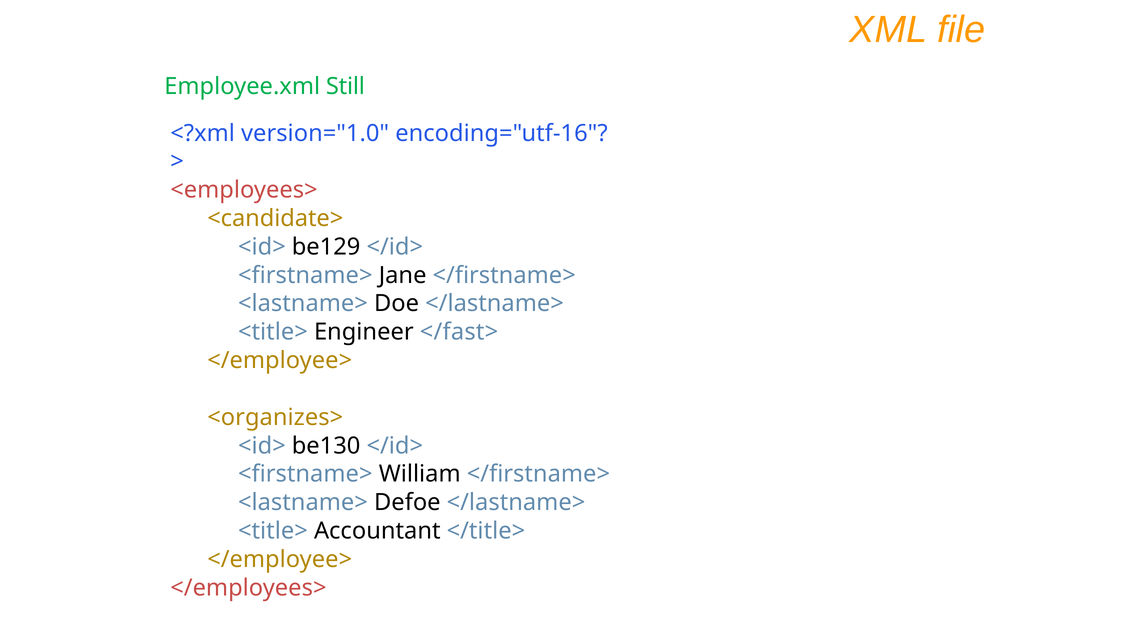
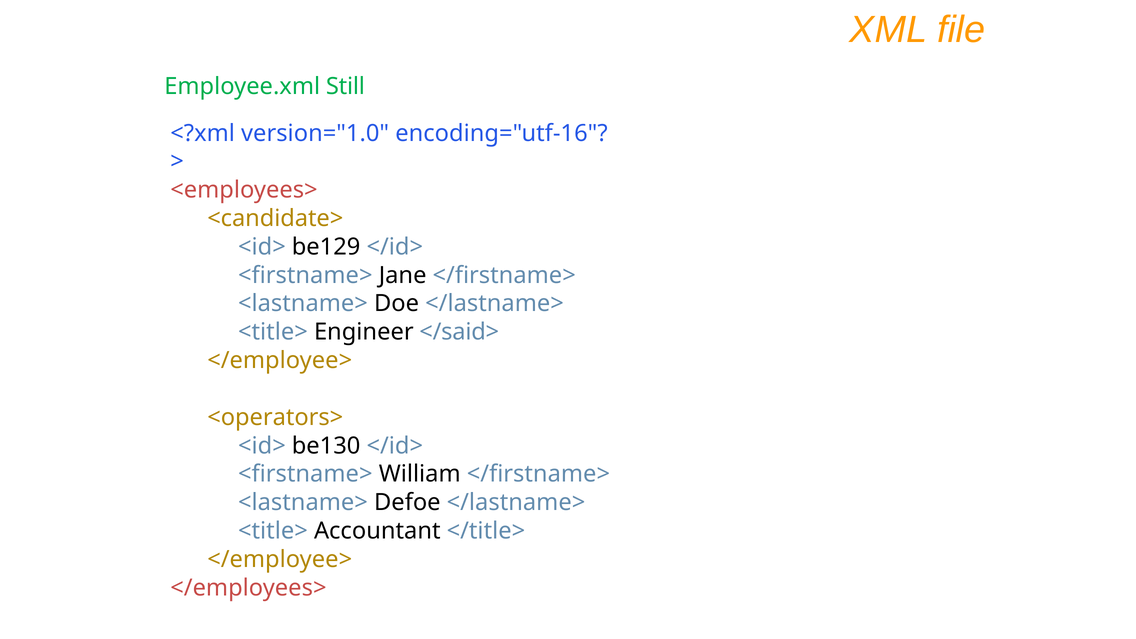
</fast>: </fast> -> </said> (459, 332)
<organizes>: <organizes> -> <operators> (275, 417)
